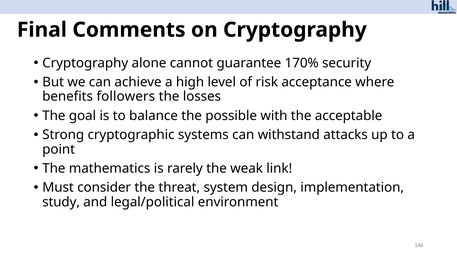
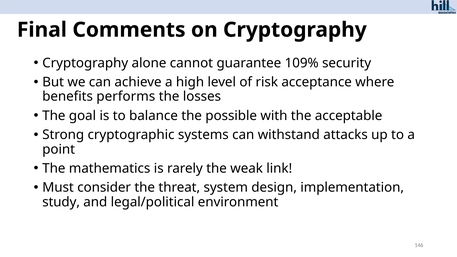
170%: 170% -> 109% (302, 63)
followers: followers -> performs (126, 97)
